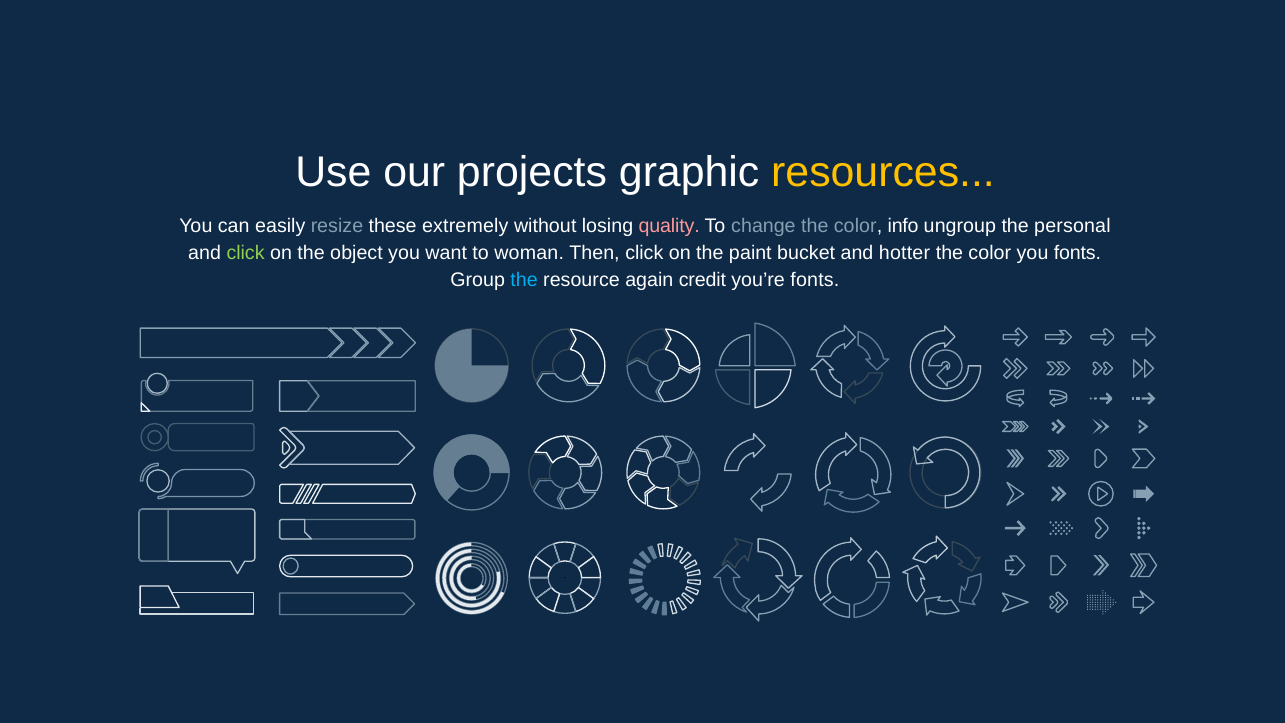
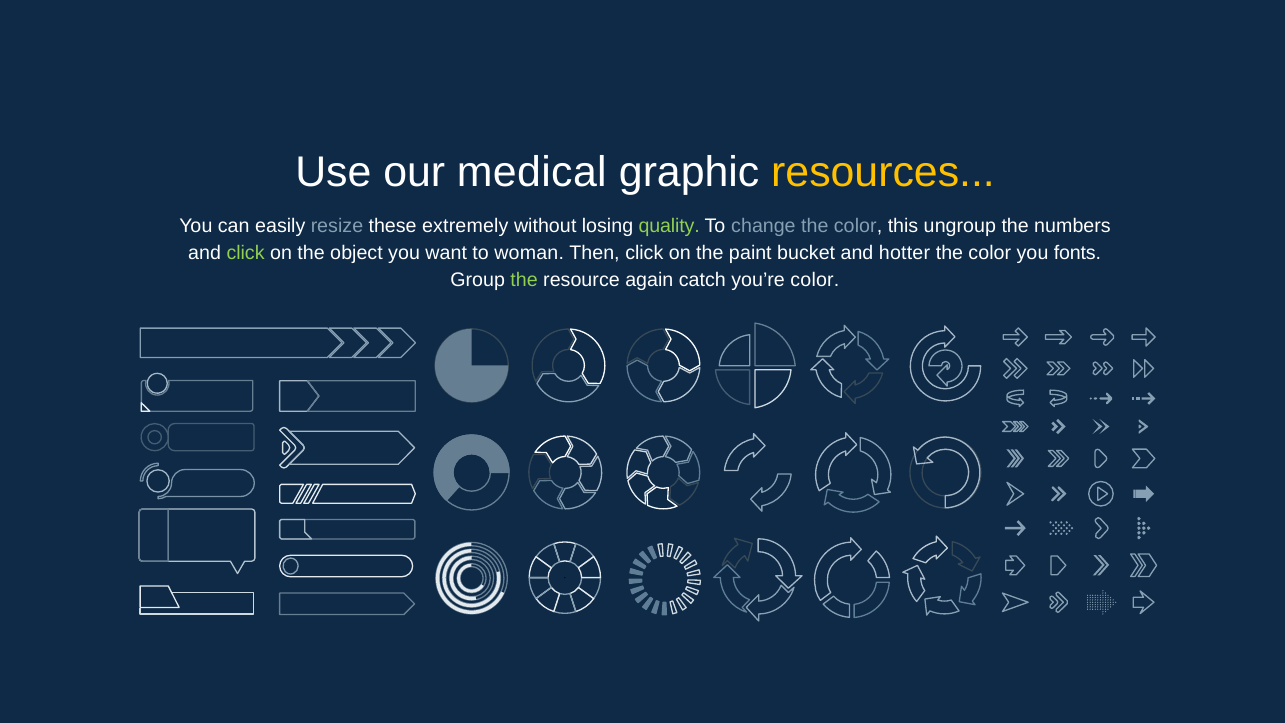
projects: projects -> medical (532, 173)
quality colour: pink -> light green (669, 225)
info: info -> this (903, 225)
personal: personal -> numbers (1073, 225)
the colour: light blue -> light green (524, 280)
credit: credit -> catch (702, 280)
you’re fonts: fonts -> color (815, 280)
